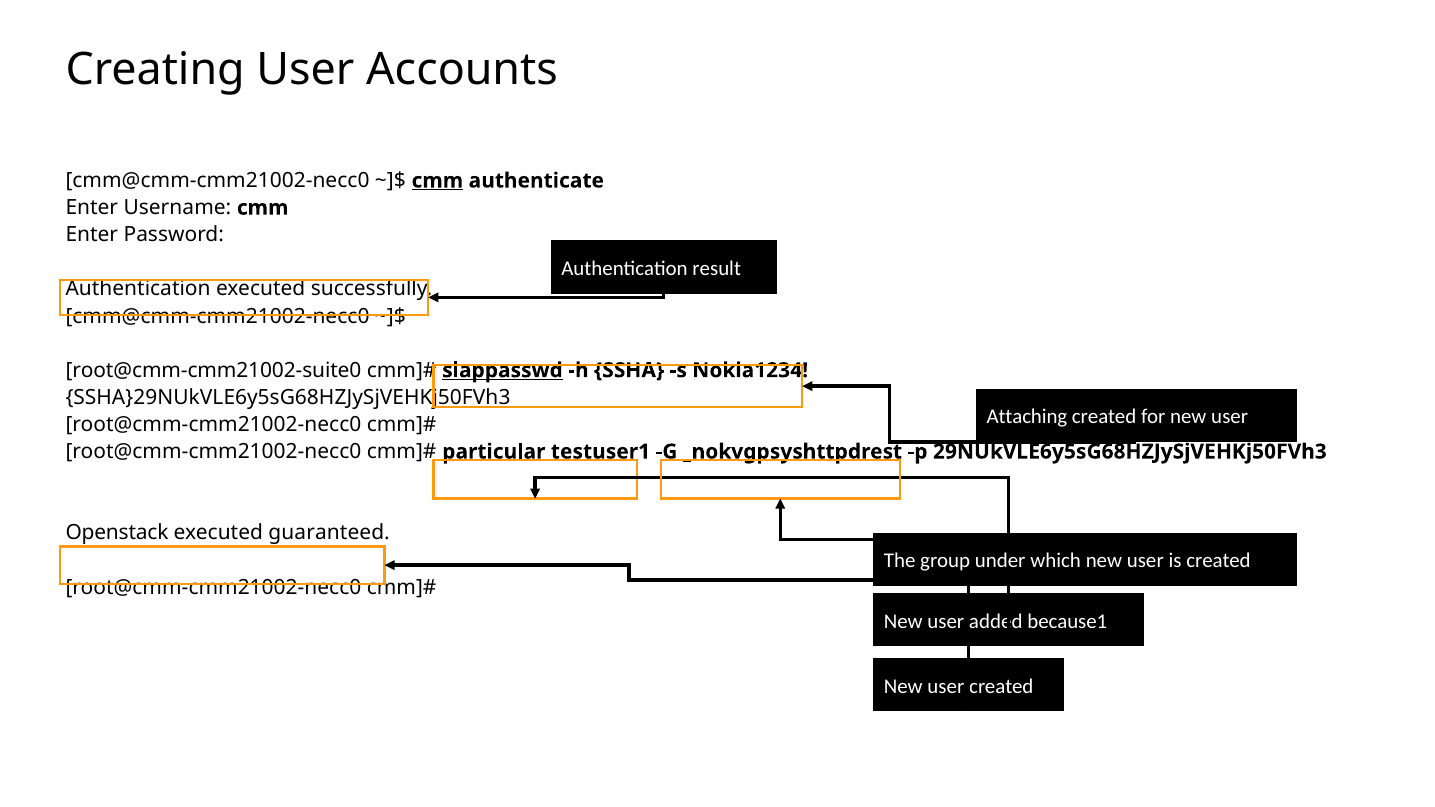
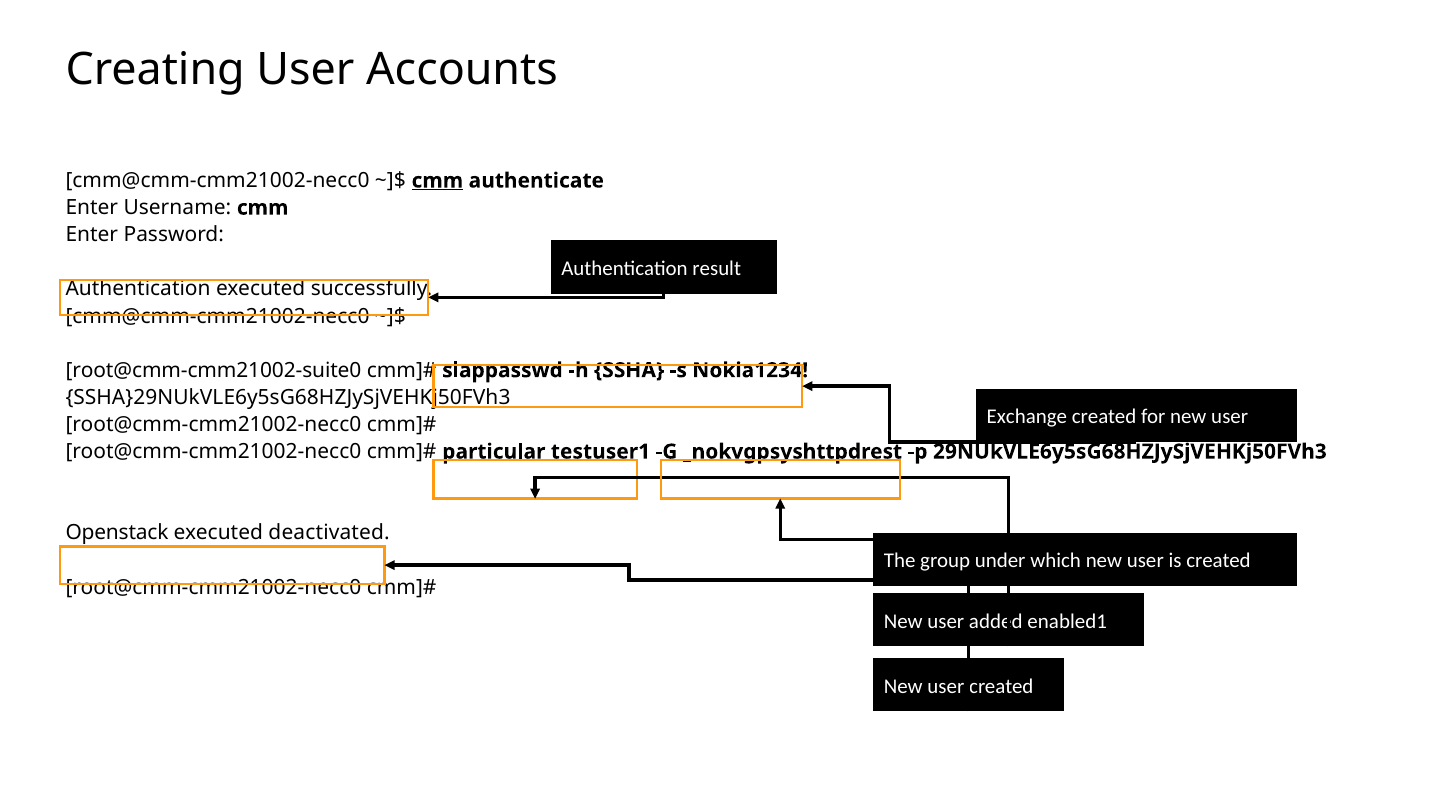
slappasswd underline: present -> none (503, 370)
Attaching: Attaching -> Exchange (1027, 417)
guaranteed: guaranteed -> deactivated (329, 533)
because1: because1 -> enabled1 (1067, 621)
